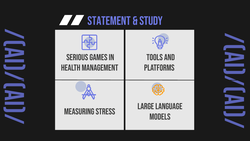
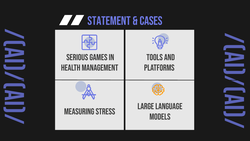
STUDY: STUDY -> CASES (151, 21)
